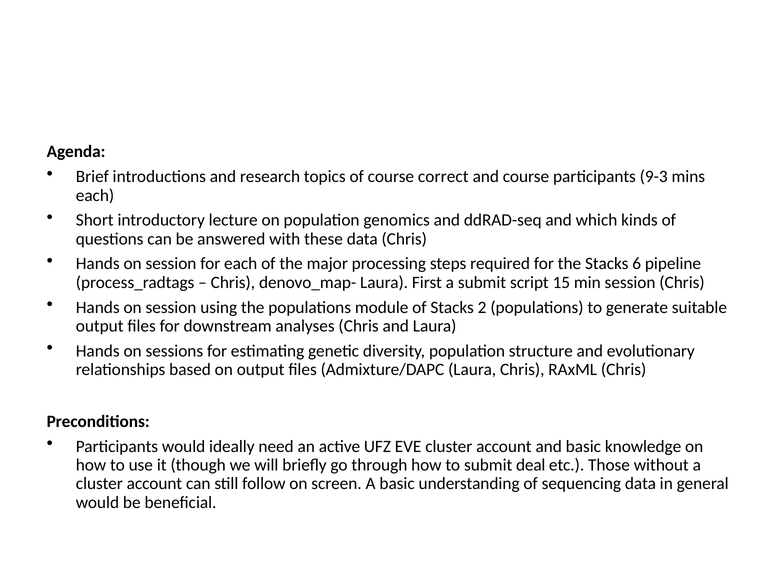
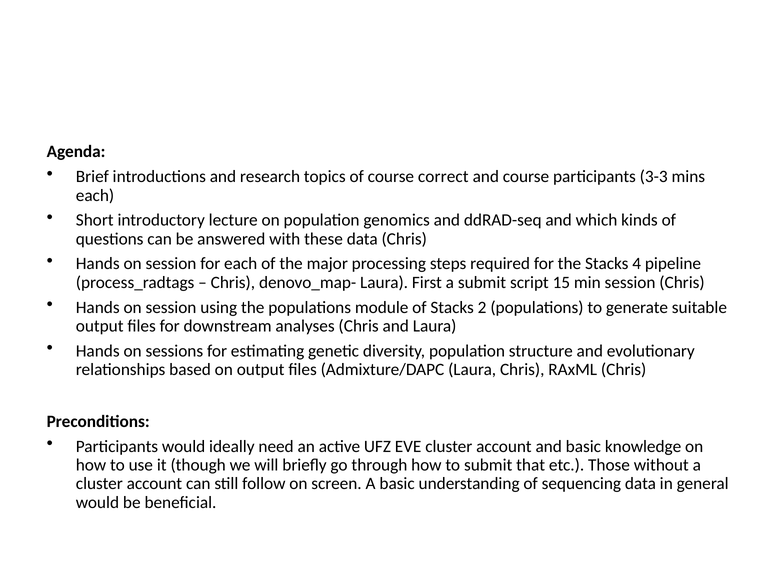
9-3: 9-3 -> 3-3 (654, 176)
6: 6 -> 4 (637, 264)
deal: deal -> that (531, 465)
